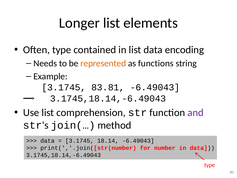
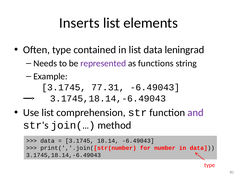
Longer: Longer -> Inserts (79, 23)
encoding: encoding -> leningrad (184, 50)
represented colour: orange -> purple (103, 63)
83.81: 83.81 -> 77.31 (108, 87)
